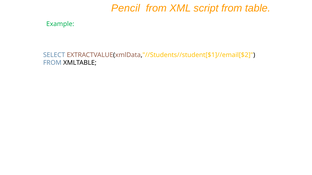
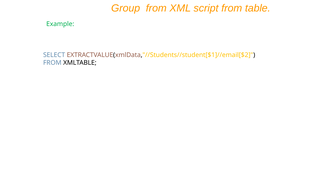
Pencil: Pencil -> Group (126, 8)
